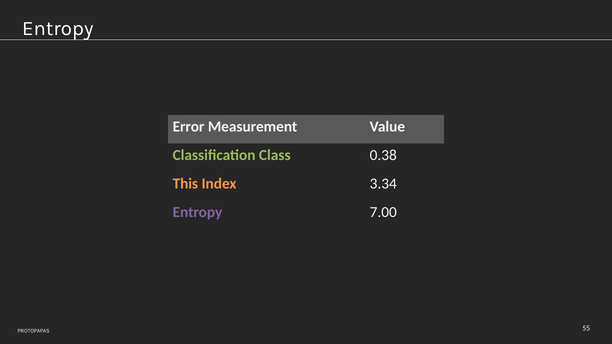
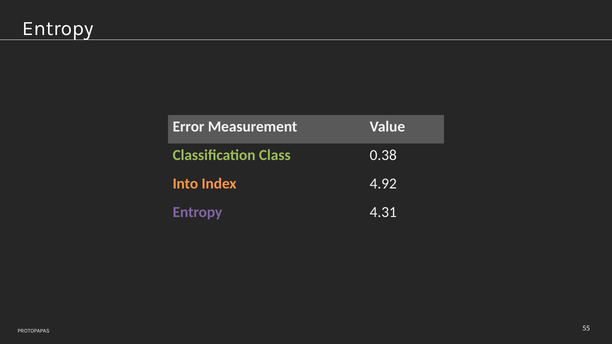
This: This -> Into (185, 184)
3.34: 3.34 -> 4.92 (383, 184)
7.00: 7.00 -> 4.31 (383, 212)
